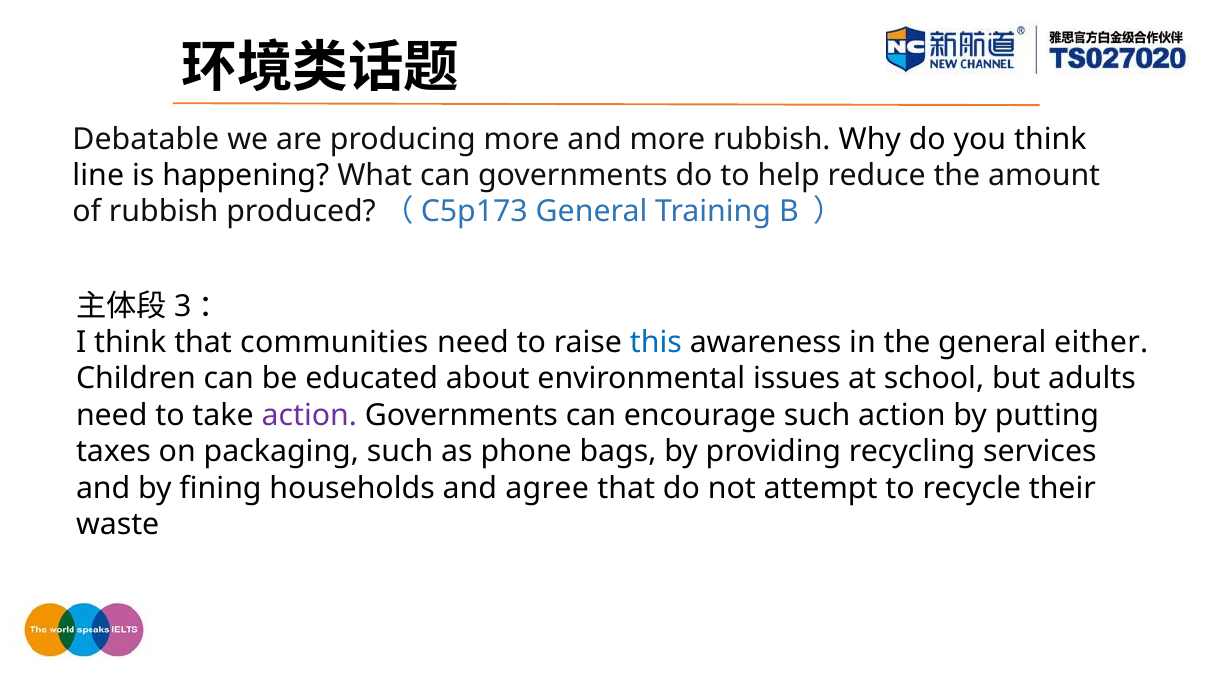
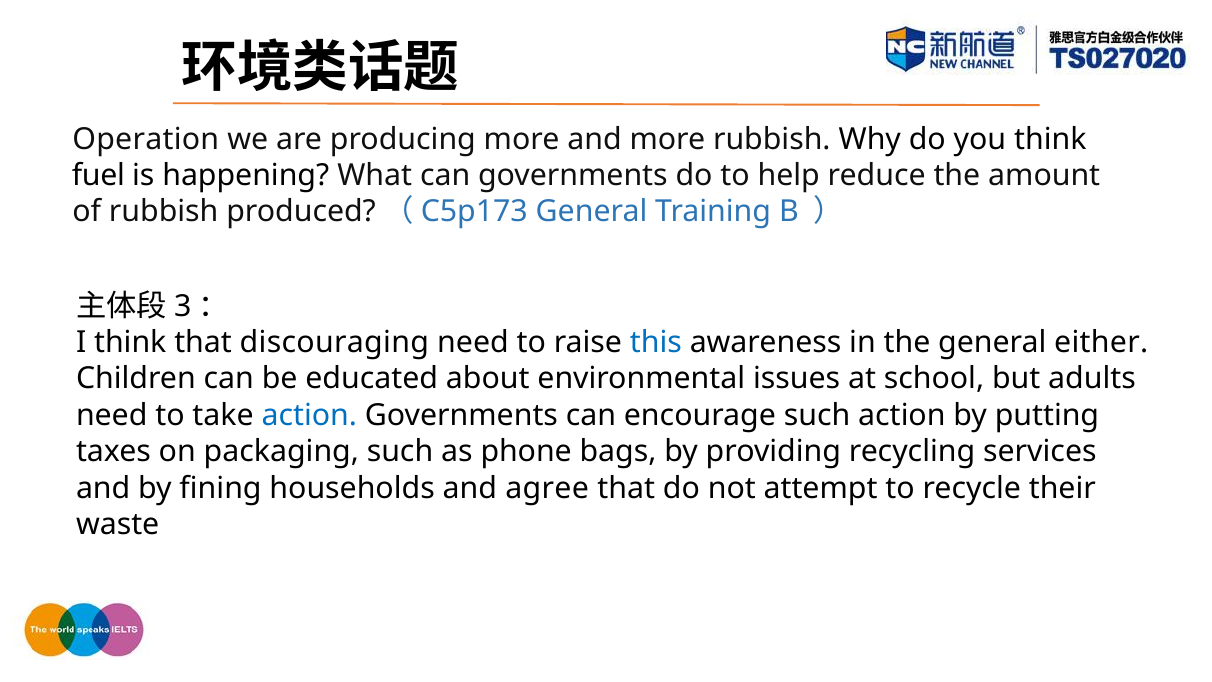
Debatable: Debatable -> Operation (146, 139)
line: line -> fuel (98, 175)
communities: communities -> discouraging (334, 342)
action colour: purple -> blue (309, 415)
